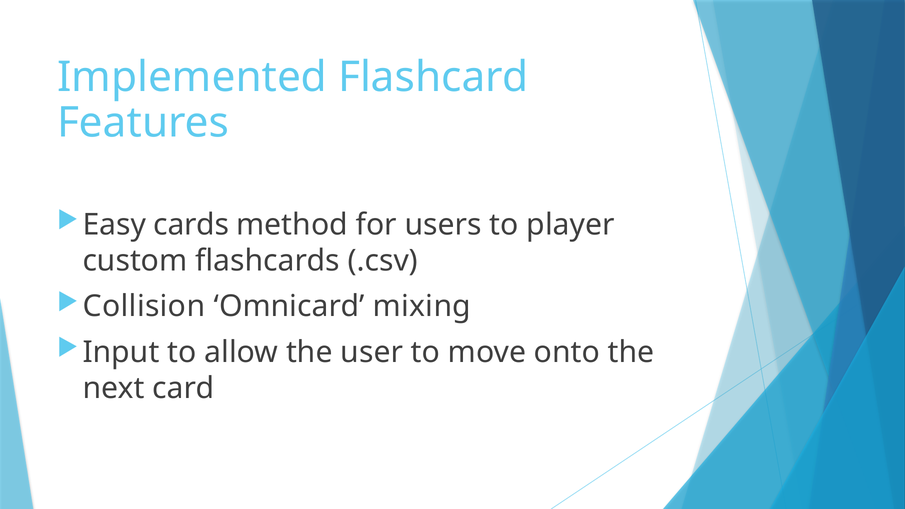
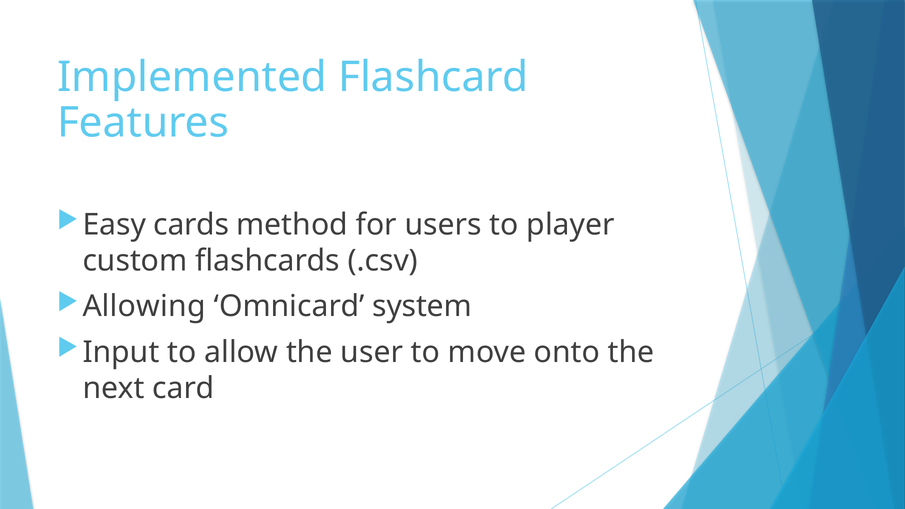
Collision: Collision -> Allowing (144, 307)
mixing: mixing -> system (422, 307)
